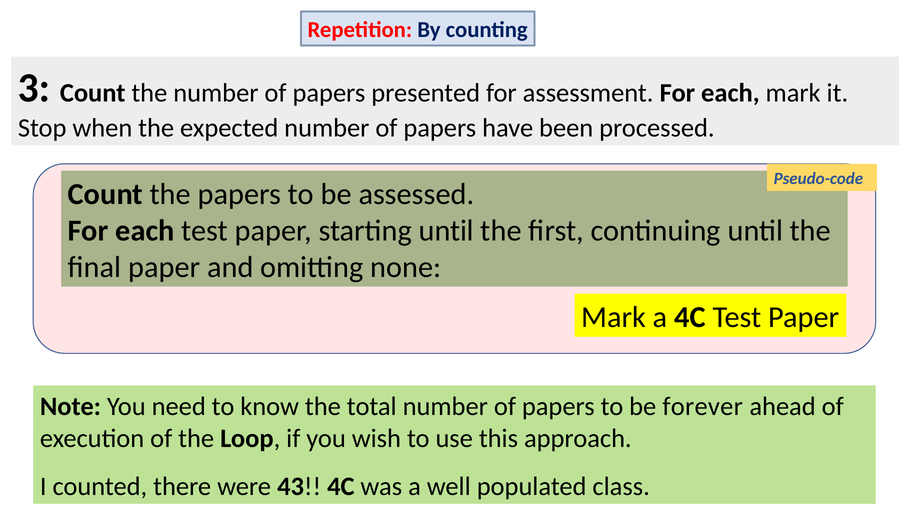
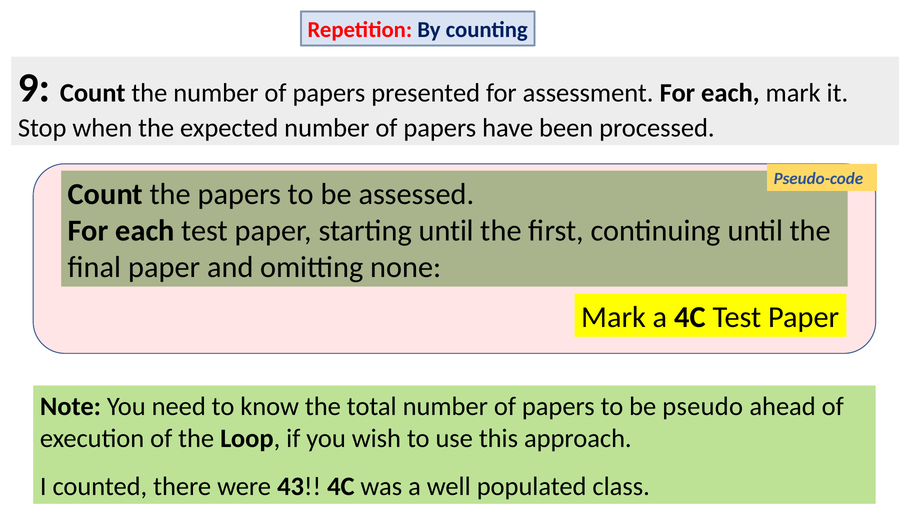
3: 3 -> 9 (34, 88)
forever: forever -> pseudo (703, 406)
